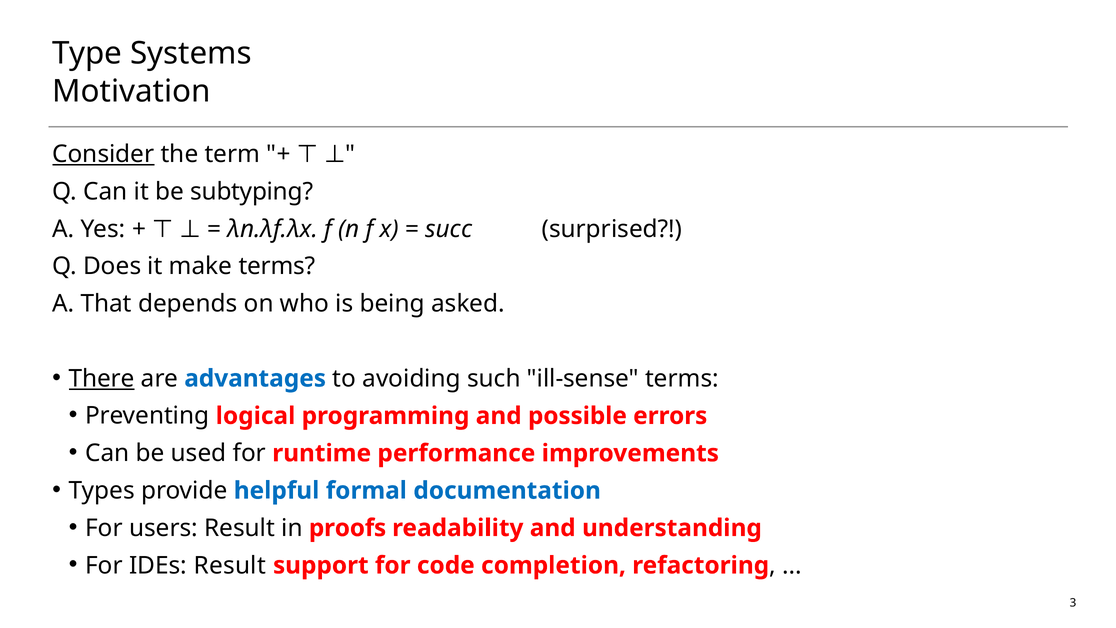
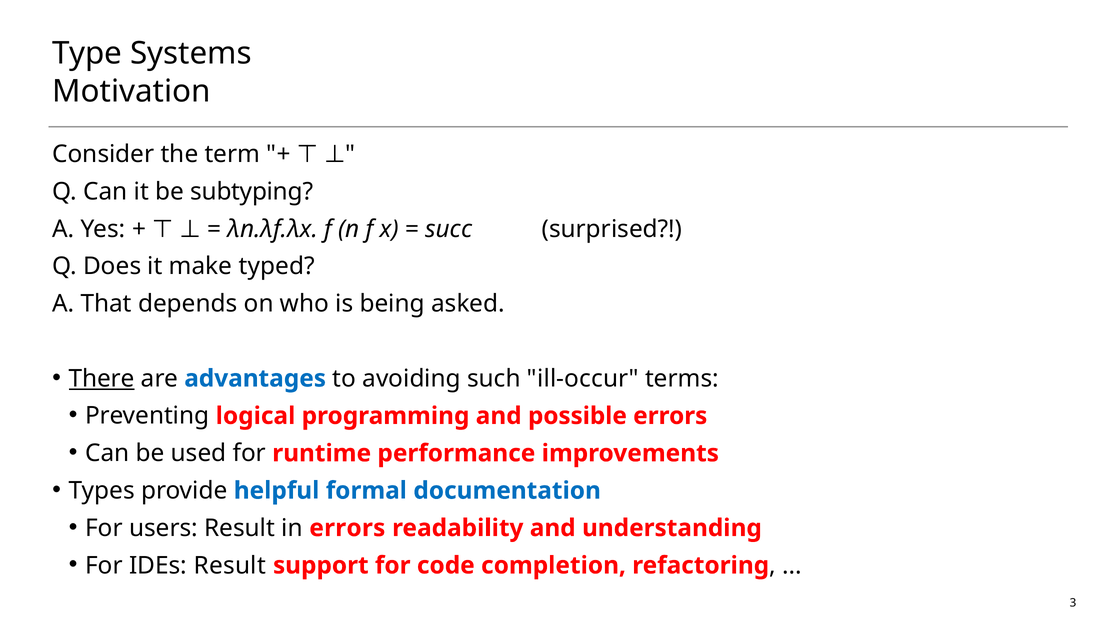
Consider underline: present -> none (103, 154)
make terms: terms -> typed (277, 266)
ill-sense: ill-sense -> ill-occur (583, 378)
in proofs: proofs -> errors (347, 528)
